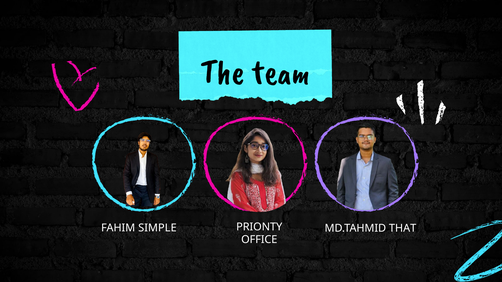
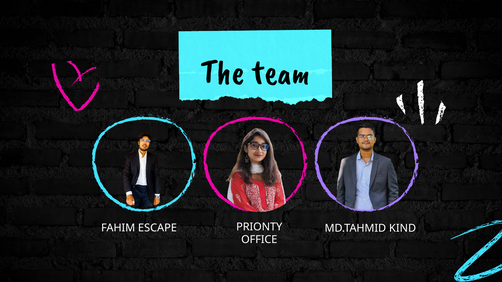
SIMPLE: SIMPLE -> ESCAPE (157, 228)
THAT: THAT -> KIND (403, 228)
